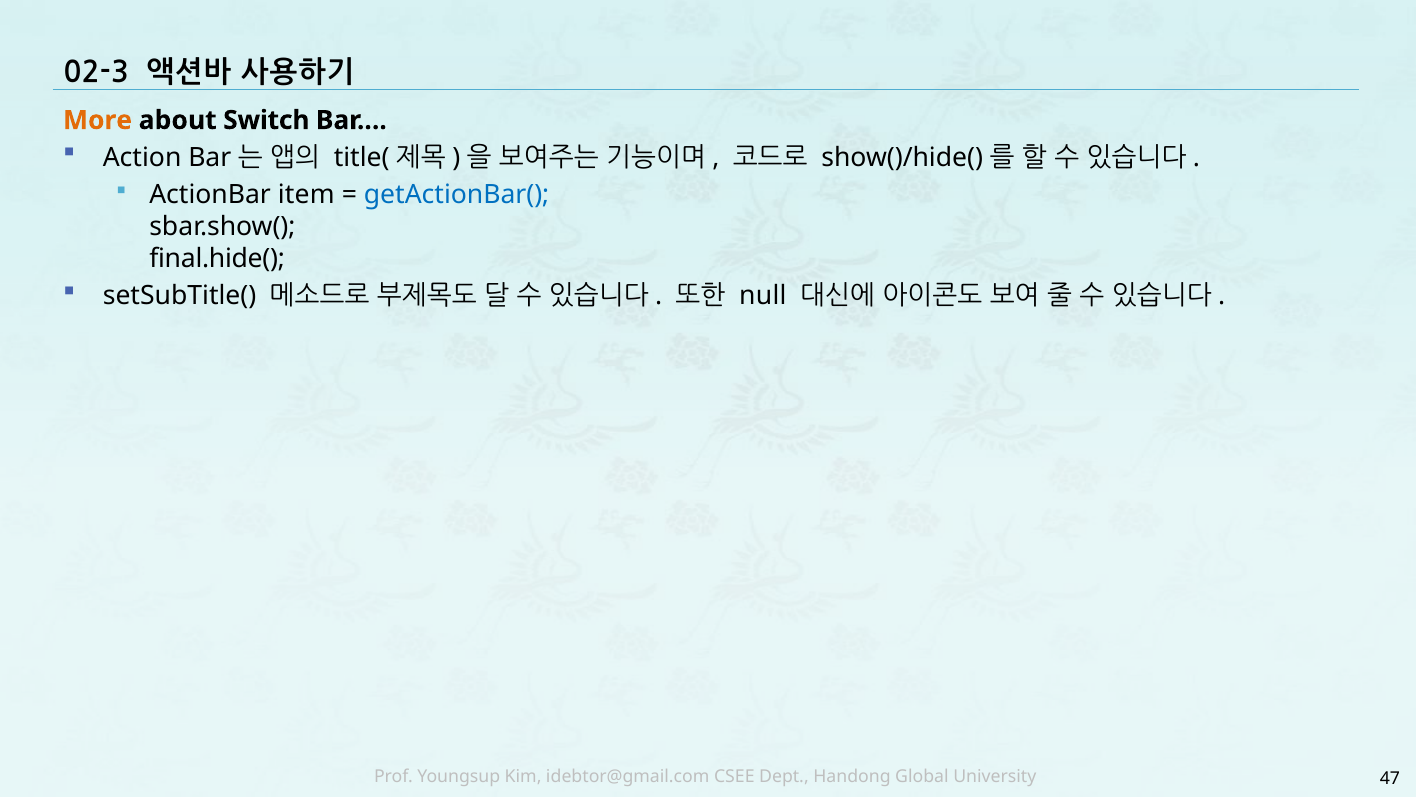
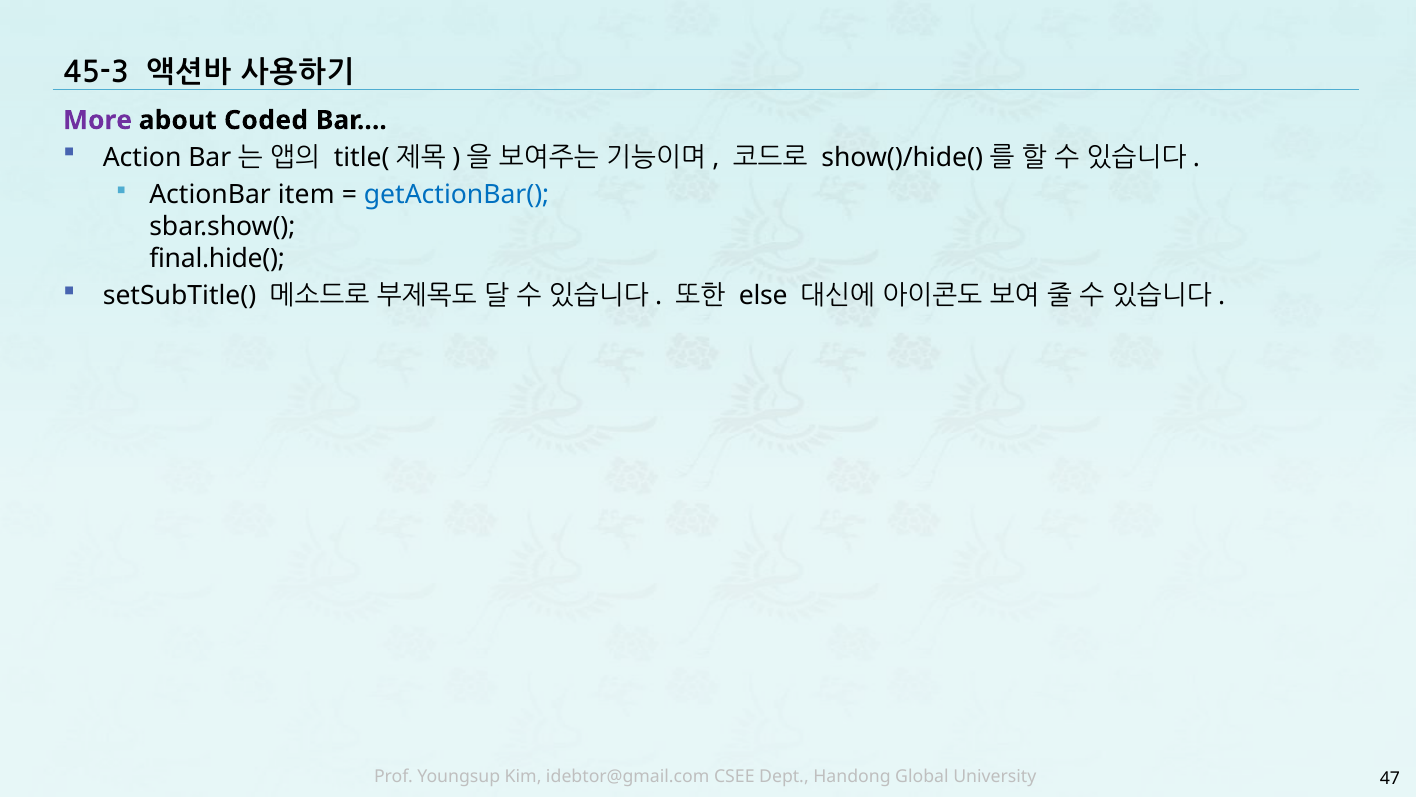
02-3: 02-3 -> 45-3 (96, 73)
More colour: orange -> purple (98, 120)
Switch: Switch -> Coded (266, 120)
null: null -> else (763, 295)
